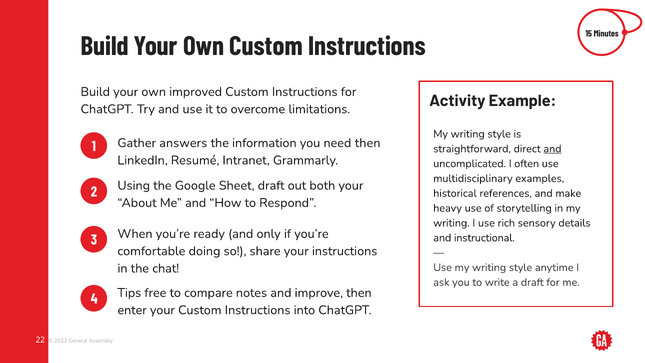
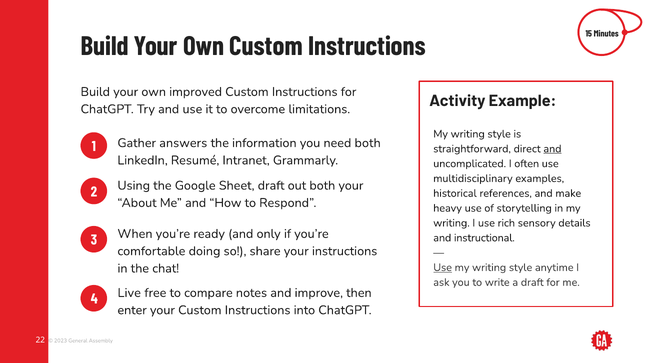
need then: then -> both (368, 143)
Use underline: none -> present (443, 267)
Tips: Tips -> Live (129, 293)
